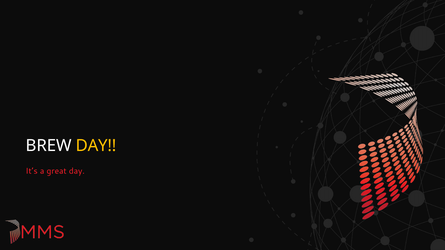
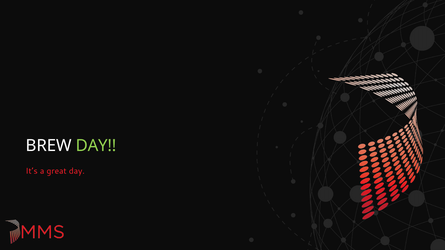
DAY colour: yellow -> light green (96, 146)
